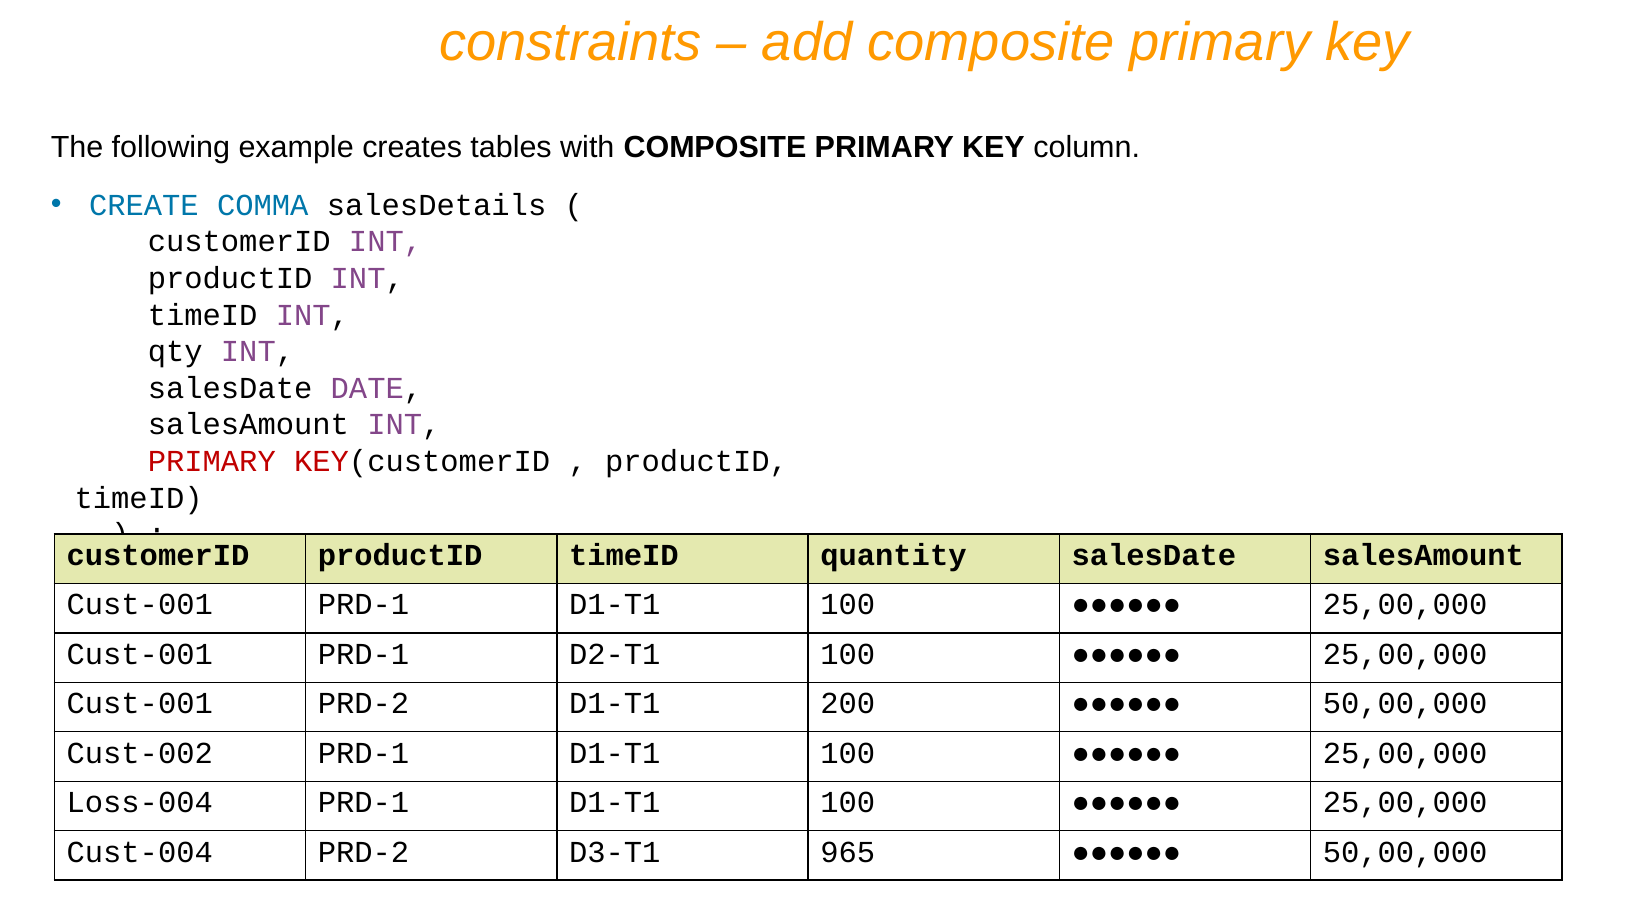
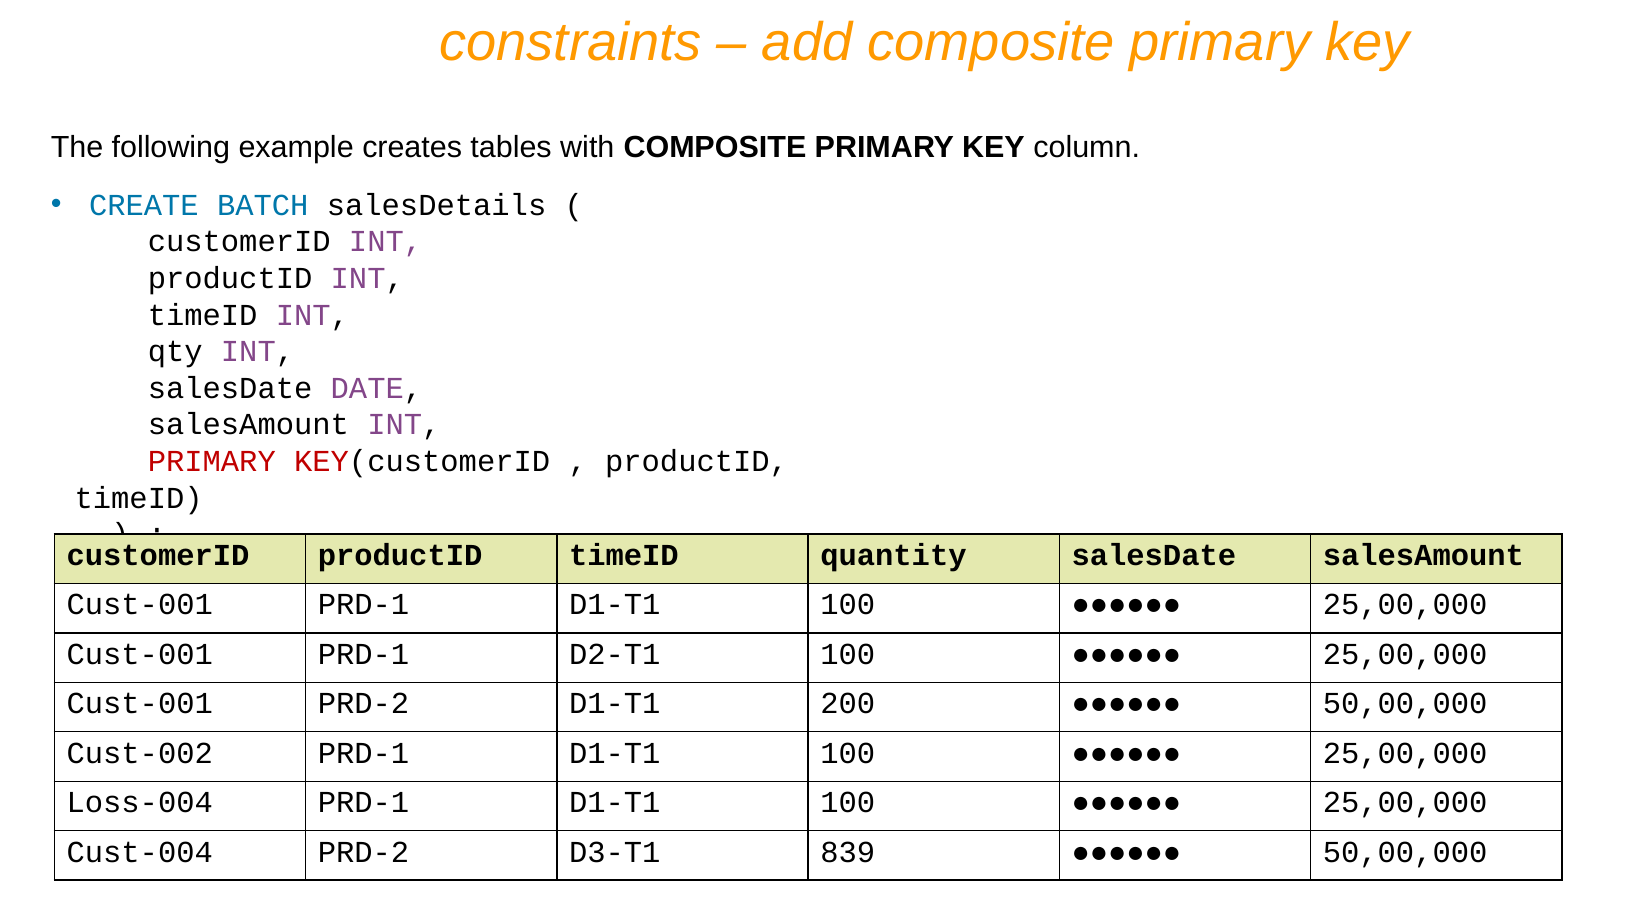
COMMA: COMMA -> BATCH (263, 205)
965: 965 -> 839 (848, 852)
